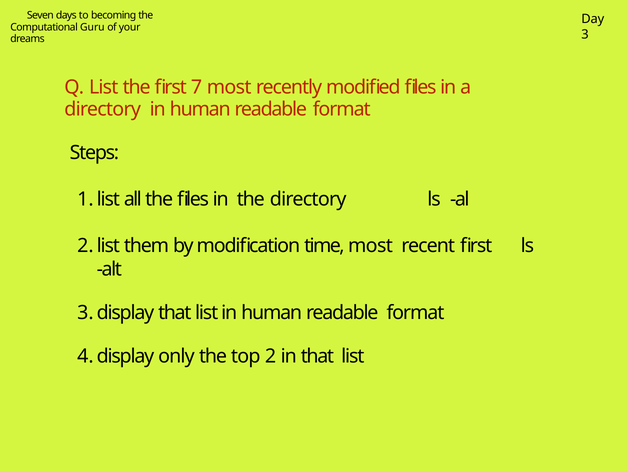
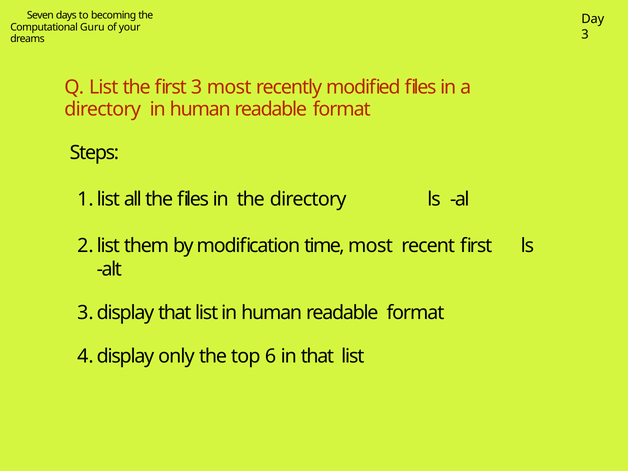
first 7: 7 -> 3 (197, 87)
2: 2 -> 6 (271, 356)
